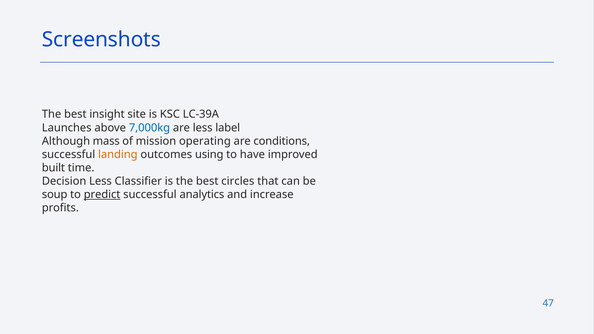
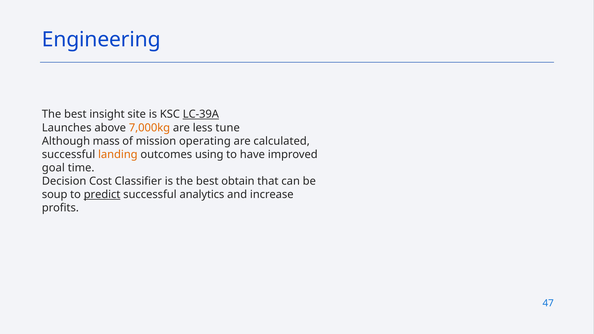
Screenshots: Screenshots -> Engineering (101, 40)
LC-39A underline: none -> present (201, 114)
7,000kg colour: blue -> orange (149, 128)
label: label -> tune (228, 128)
conditions: conditions -> calculated (282, 141)
built: built -> goal (53, 168)
Decision Less: Less -> Cost (101, 181)
circles: circles -> obtain (238, 181)
